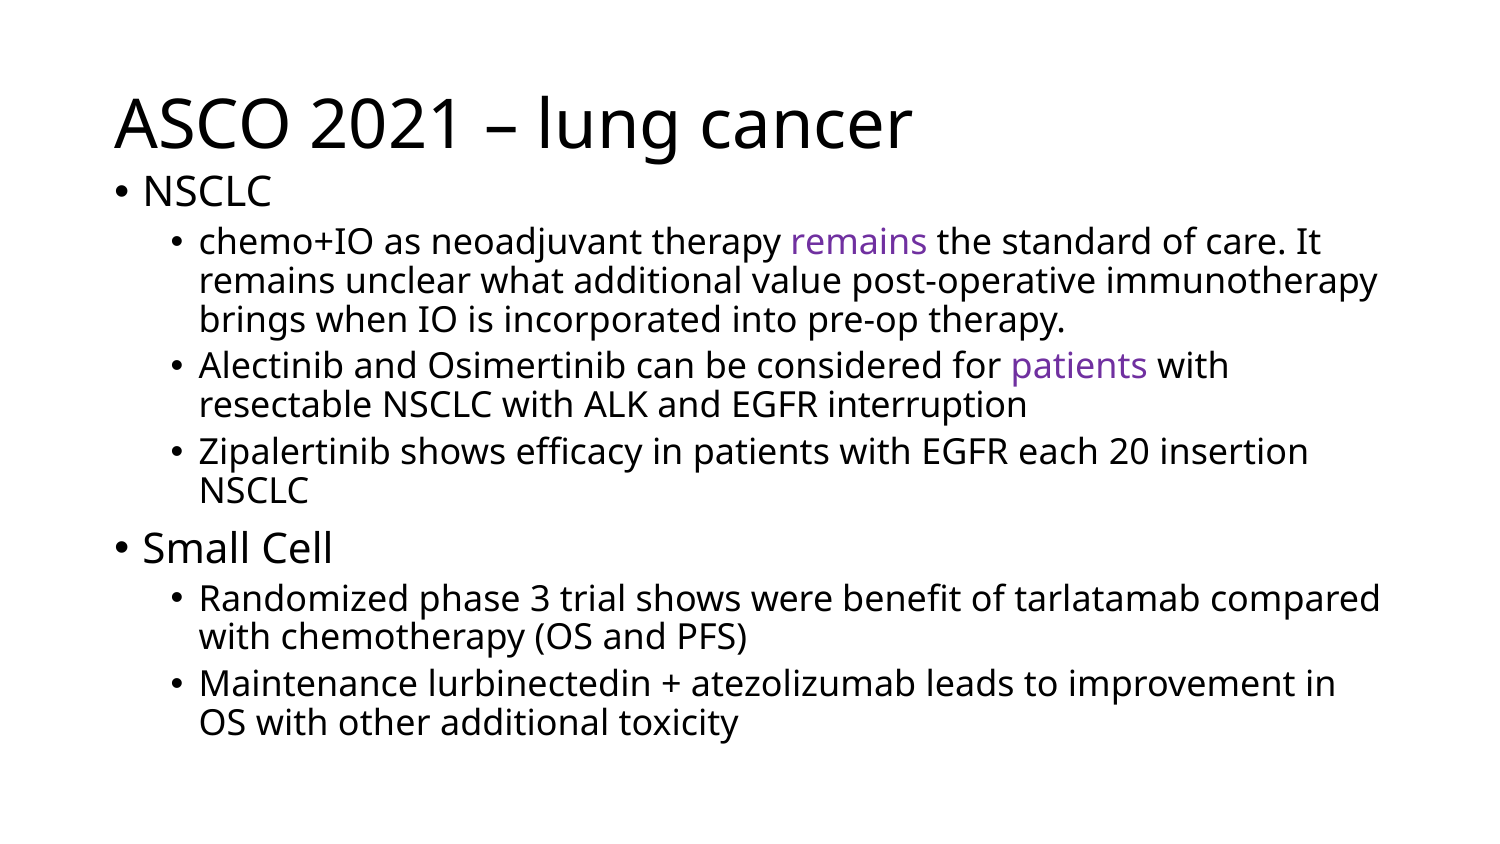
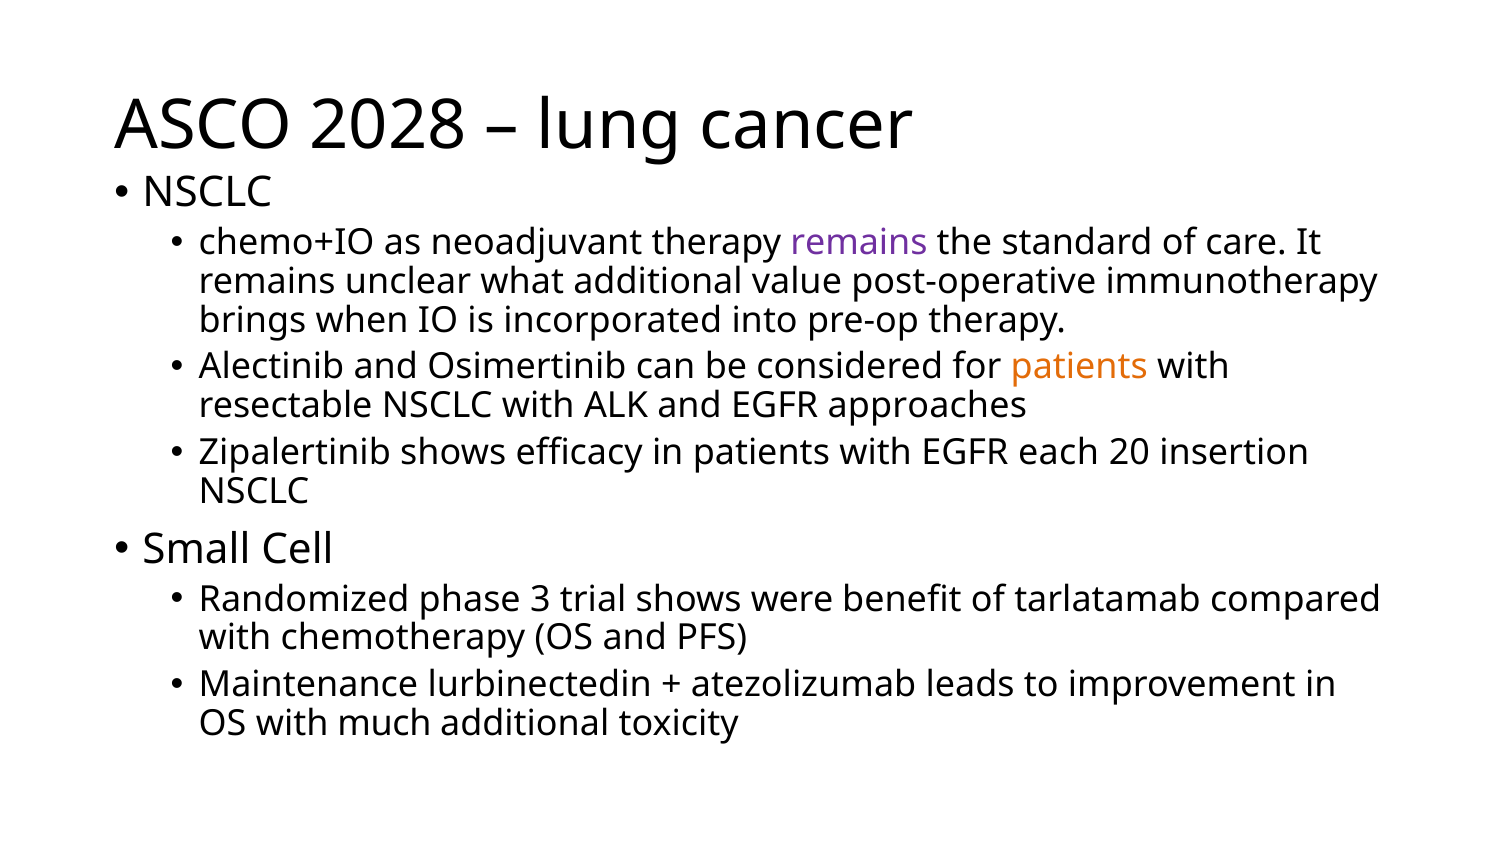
2021: 2021 -> 2028 (388, 126)
patients colour: purple -> orange (1079, 367)
interruption: interruption -> approaches (927, 406)
other: other -> much (384, 723)
